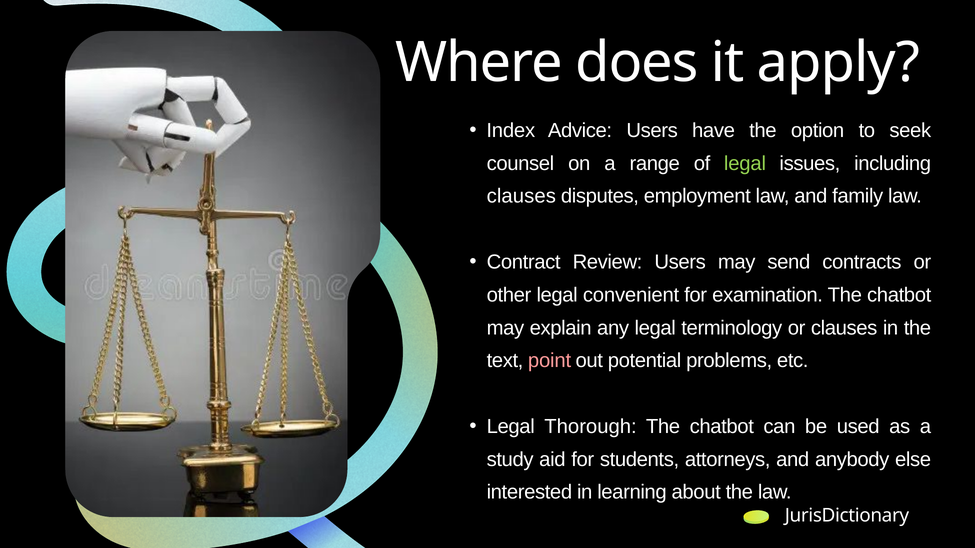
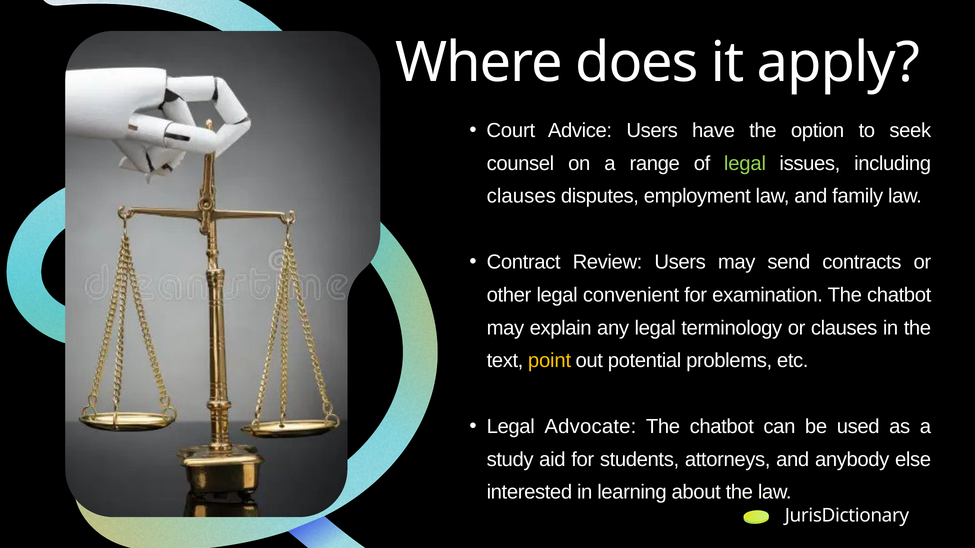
Index: Index -> Court (511, 131)
point colour: pink -> yellow (550, 361)
Thorough: Thorough -> Advocate (590, 427)
